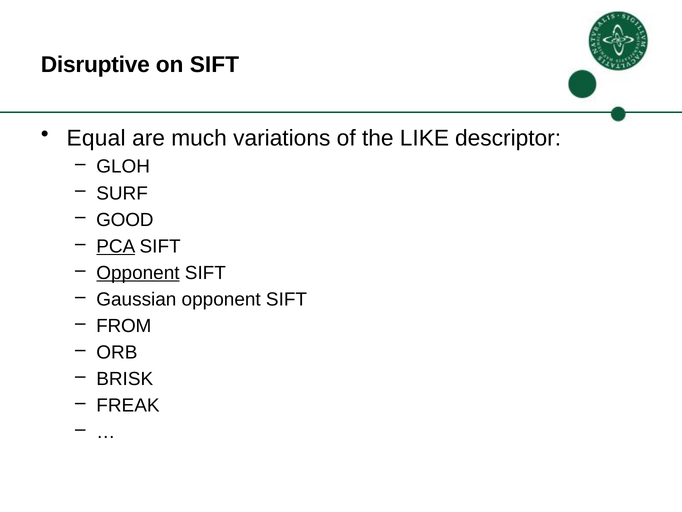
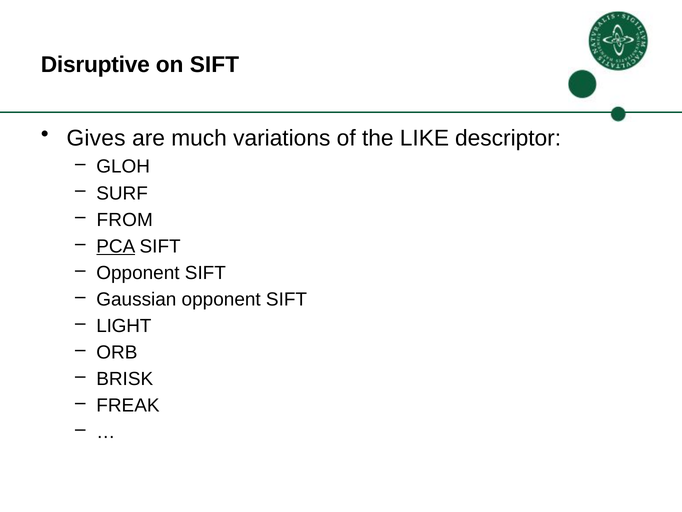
Equal: Equal -> Gives (96, 138)
GOOD: GOOD -> FROM (125, 220)
Opponent underline: present -> none (138, 273)
FROM: FROM -> LIGHT (124, 326)
